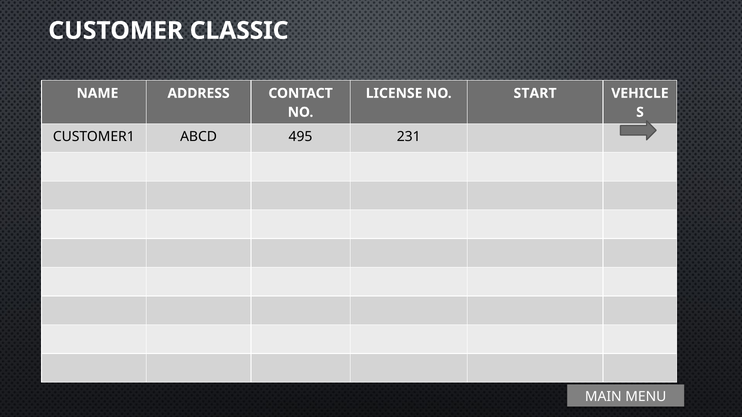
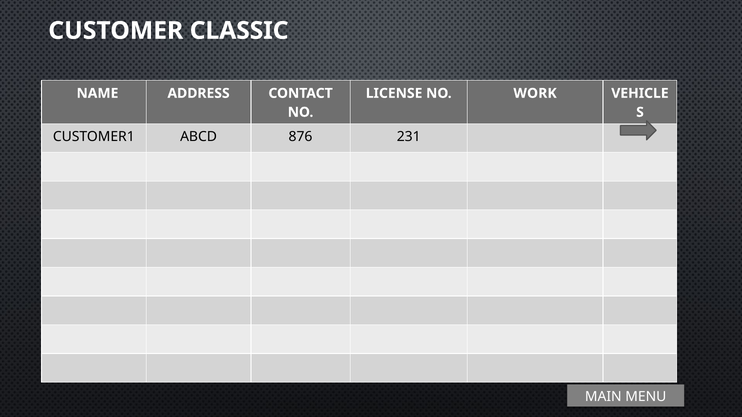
START: START -> WORK (535, 93)
495: 495 -> 876 (301, 137)
